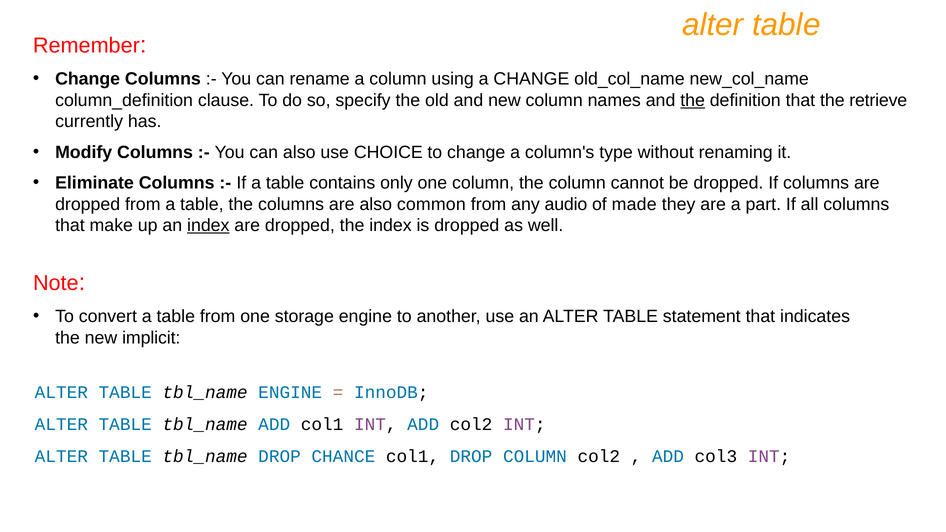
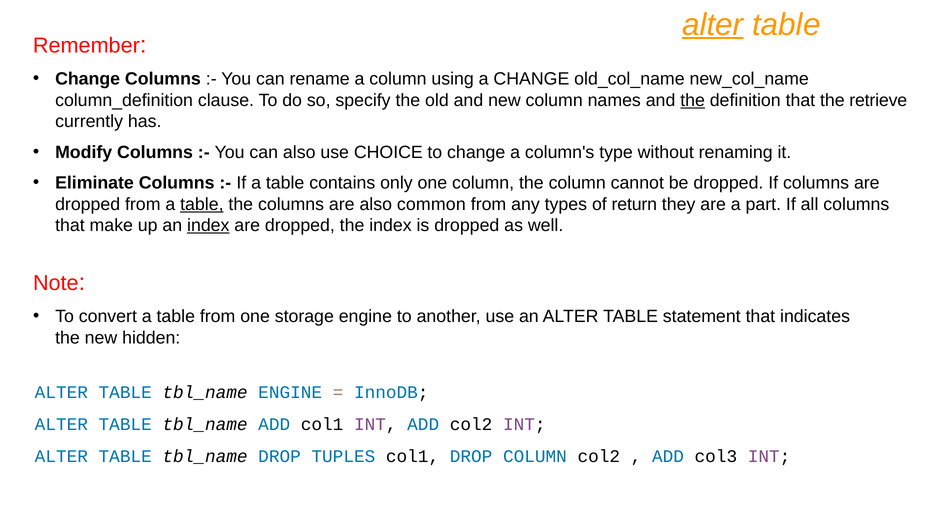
alter underline: none -> present (713, 25)
table underline: none -> present (202, 204)
audio: audio -> types (566, 204)
made: made -> return (634, 204)
implicit: implicit -> hidden (151, 338)
CHANCE: CHANCE -> TUPLES (343, 456)
